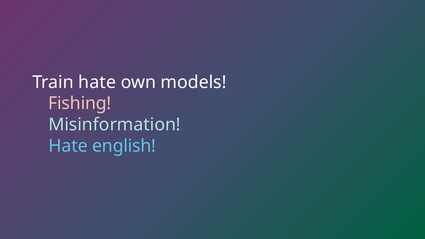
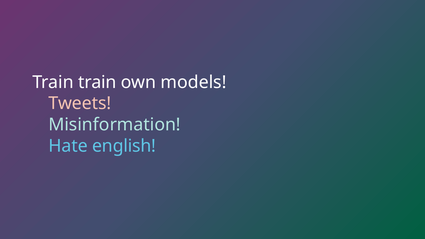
Train hate: hate -> train (97, 82)
Fishing: Fishing -> Tweets (80, 103)
